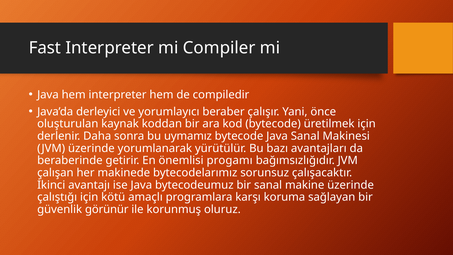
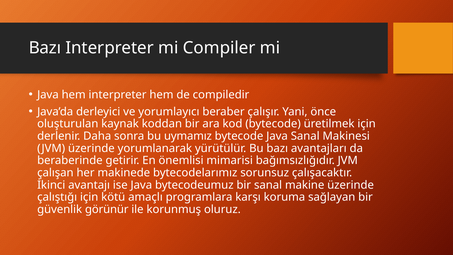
Fast: Fast -> Bazı (45, 48)
progamı: progamı -> mimarisi (230, 160)
